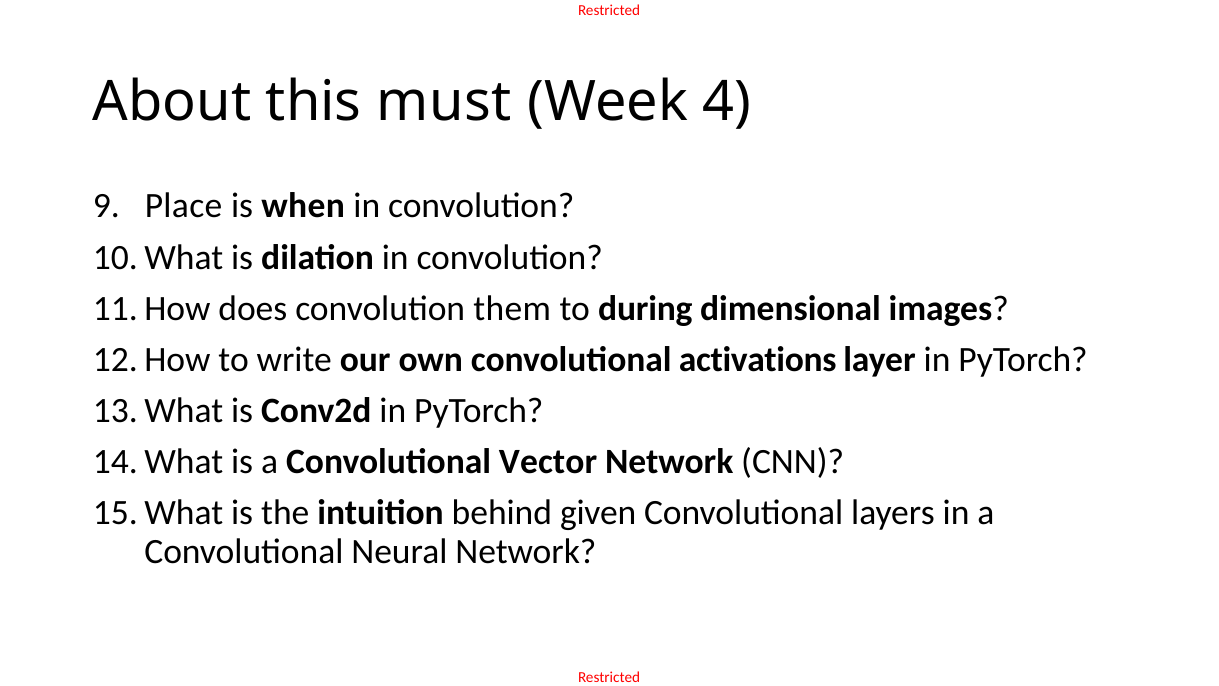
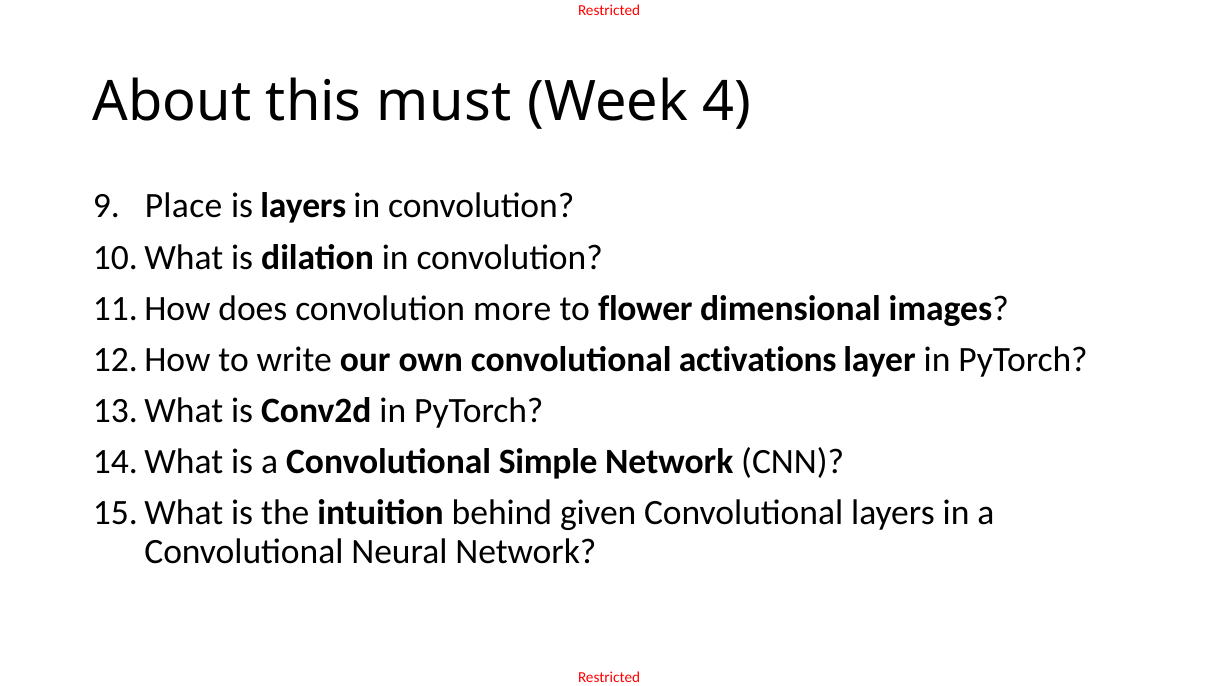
is when: when -> layers (303, 206)
them: them -> more (512, 308)
during: during -> flower (645, 308)
Vector: Vector -> Simple (548, 462)
